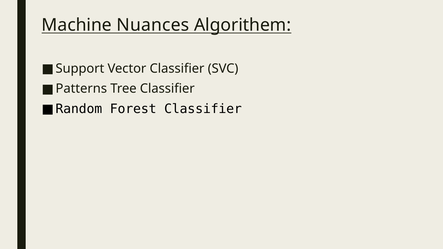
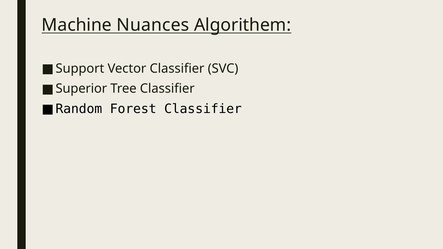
Patterns: Patterns -> Superior (81, 89)
